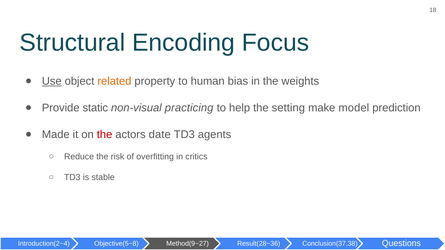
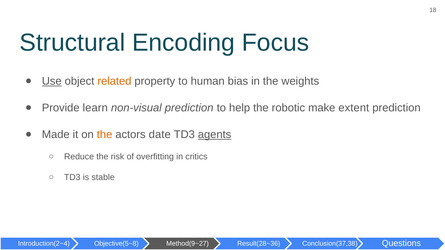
static: static -> learn (95, 108)
non-visual practicing: practicing -> prediction (189, 108)
setting: setting -> robotic (288, 108)
model: model -> extent (354, 108)
the colour: red -> orange (105, 135)
agents underline: none -> present (215, 135)
